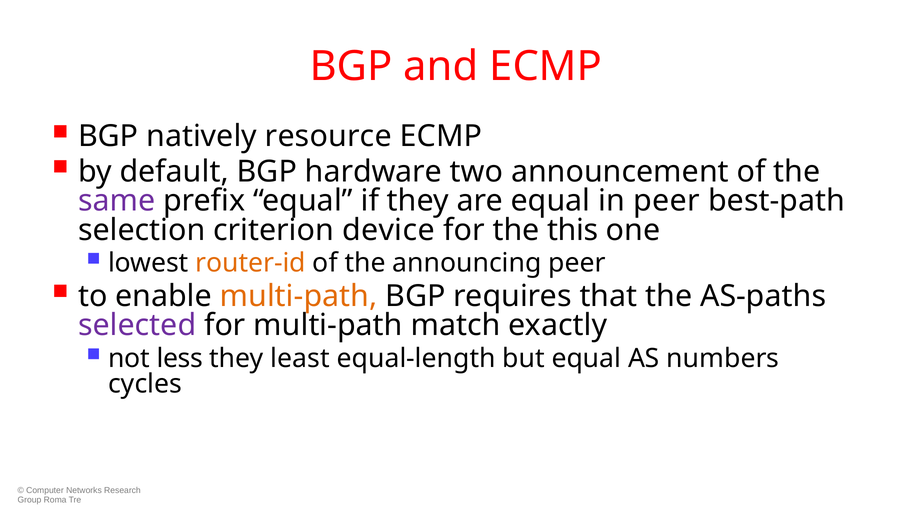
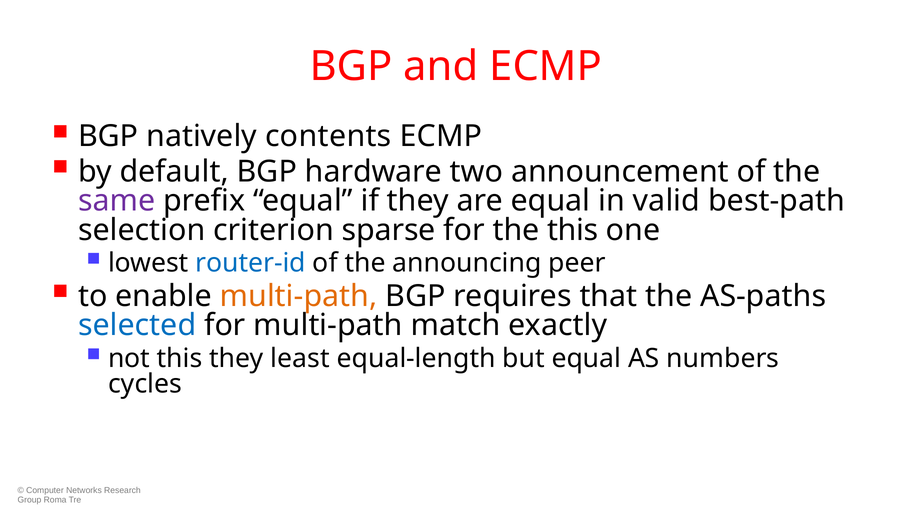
resource: resource -> contents (328, 136)
in peer: peer -> valid (666, 201)
device: device -> sparse (389, 230)
router-id colour: orange -> blue (251, 263)
selected colour: purple -> blue (137, 325)
not less: less -> this (180, 358)
